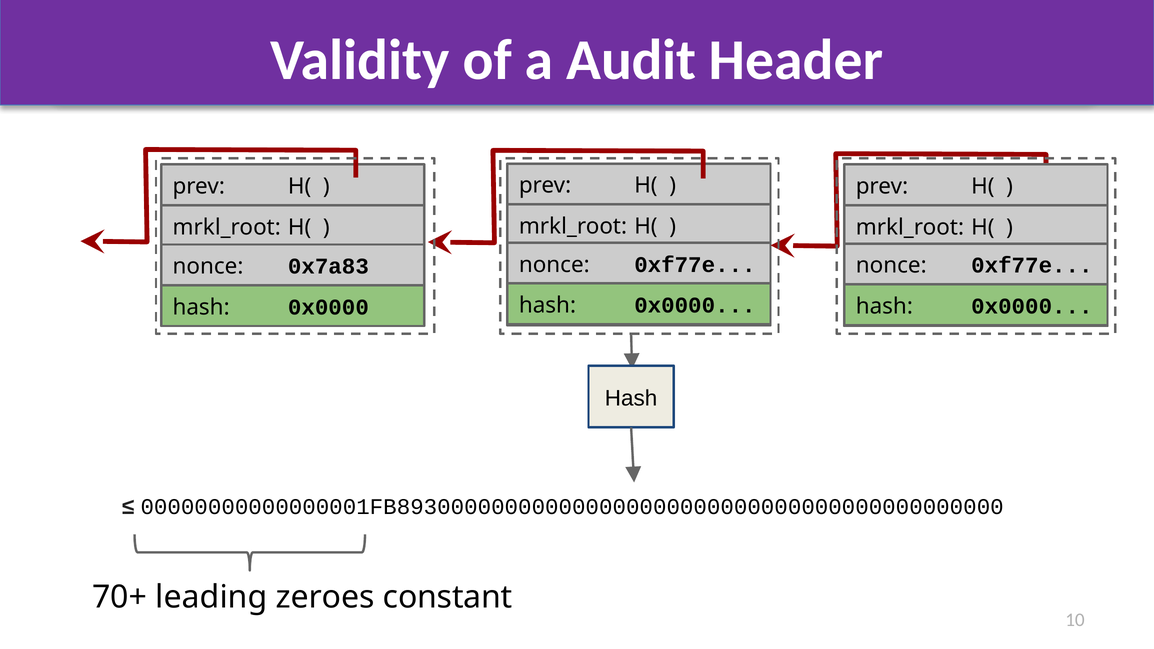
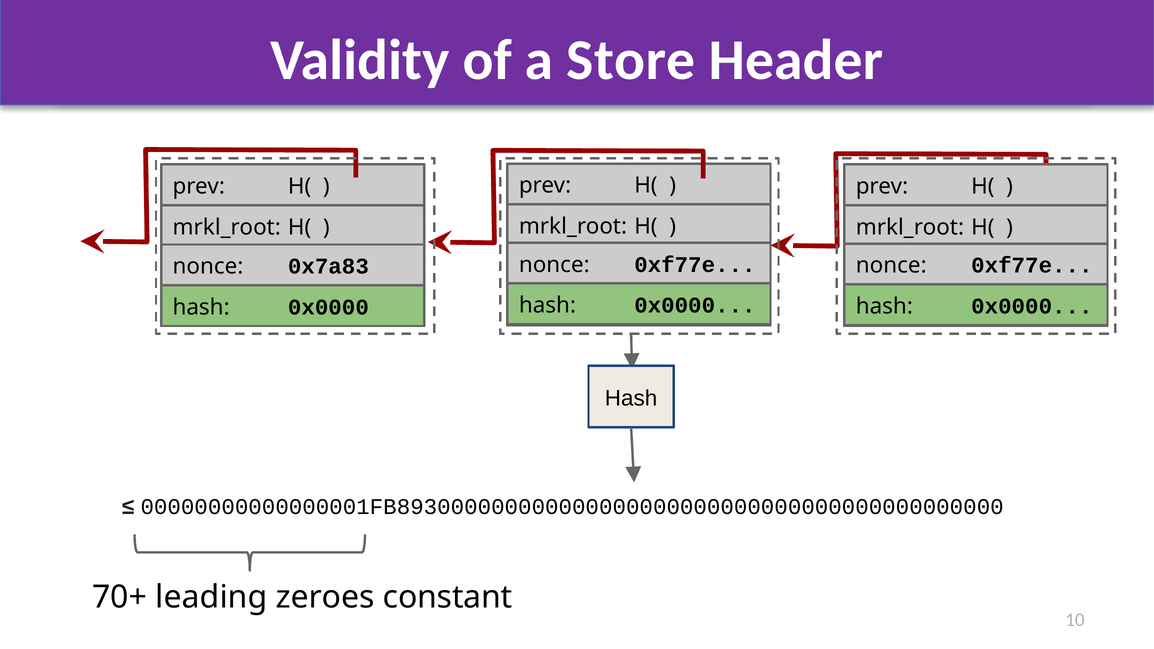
Audit: Audit -> Store (631, 60)
